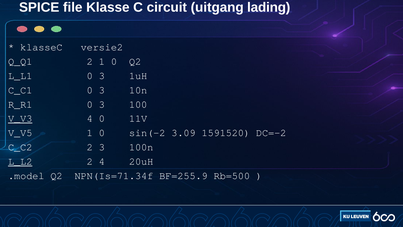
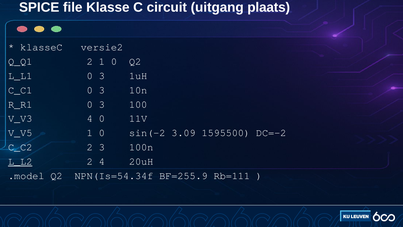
lading: lading -> plaats (269, 7)
V_V3 underline: present -> none (20, 118)
1591520: 1591520 -> 1595500 (226, 133)
NPN(Is=71.34f: NPN(Is=71.34f -> NPN(Is=54.34f (114, 176)
Rb=500: Rb=500 -> Rb=111 (232, 176)
